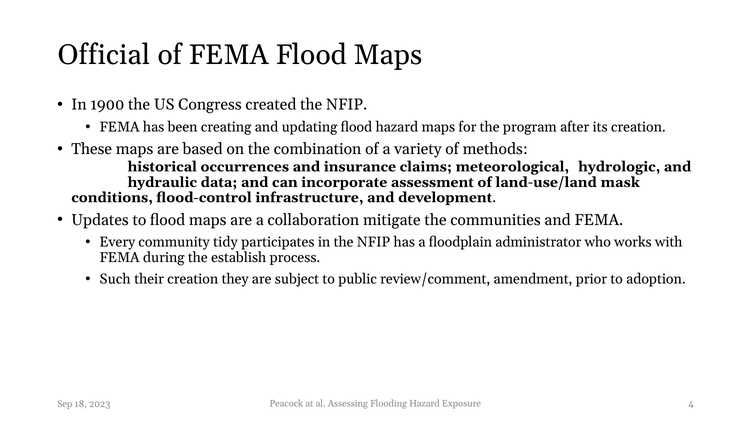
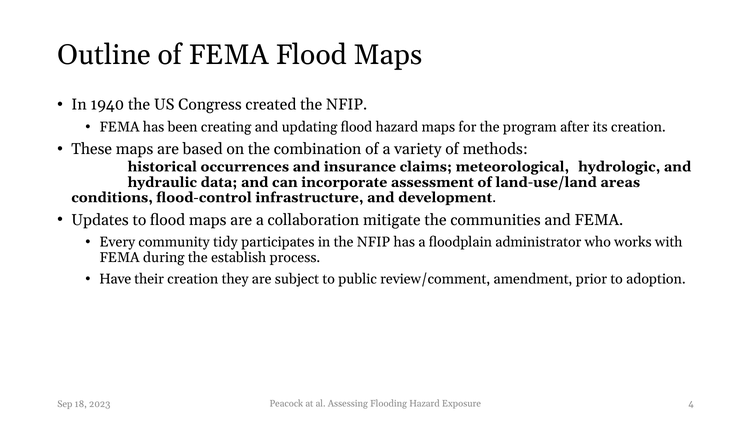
Official: Official -> Outline (104, 55)
1900: 1900 -> 1940 (107, 104)
mask: mask -> areas (620, 182)
Such: Such -> Have (115, 279)
